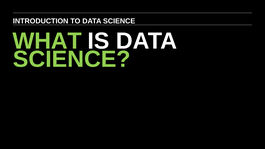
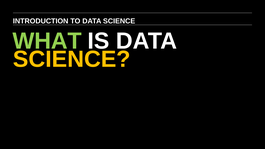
SCIENCE colour: light green -> yellow (72, 59)
